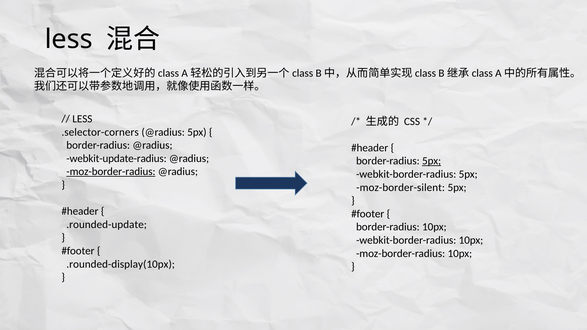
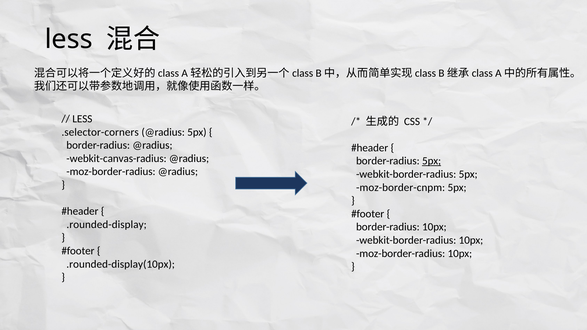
webkit-update-radius: webkit-update-radius -> webkit-canvas-radius (116, 159)
moz-border-radius underline: present -> none (111, 172)
moz-border-silent: moz-border-silent -> moz-border-cnpm (401, 187)
.rounded-update: .rounded-update -> .rounded-display (107, 225)
